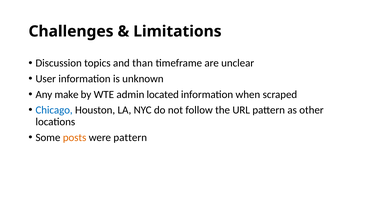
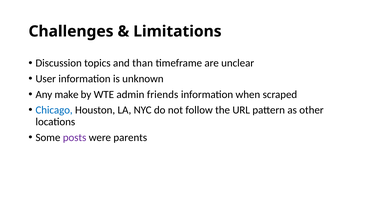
located: located -> friends (163, 95)
posts colour: orange -> purple (75, 138)
were pattern: pattern -> parents (130, 138)
